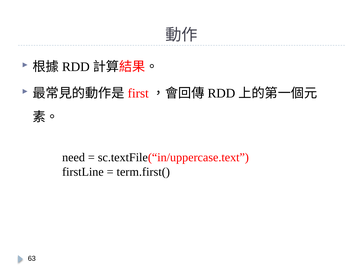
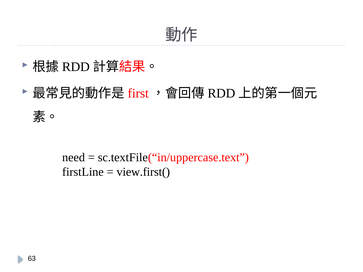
term.first(: term.first( -> view.first( (143, 172)
